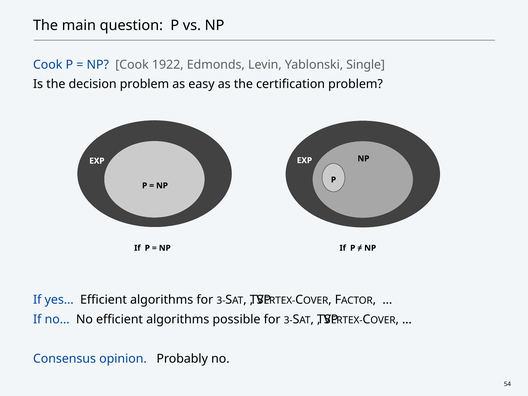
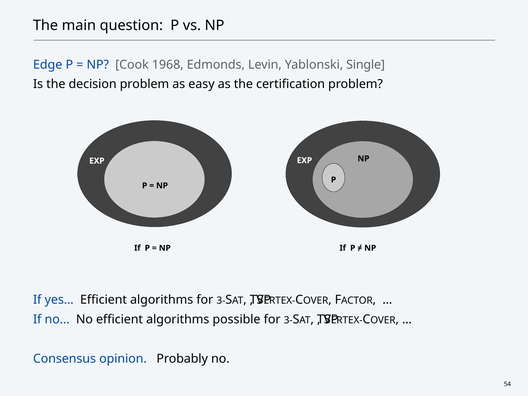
Cook: Cook -> Edge (48, 65)
1922: 1922 -> 1968 (168, 65)
